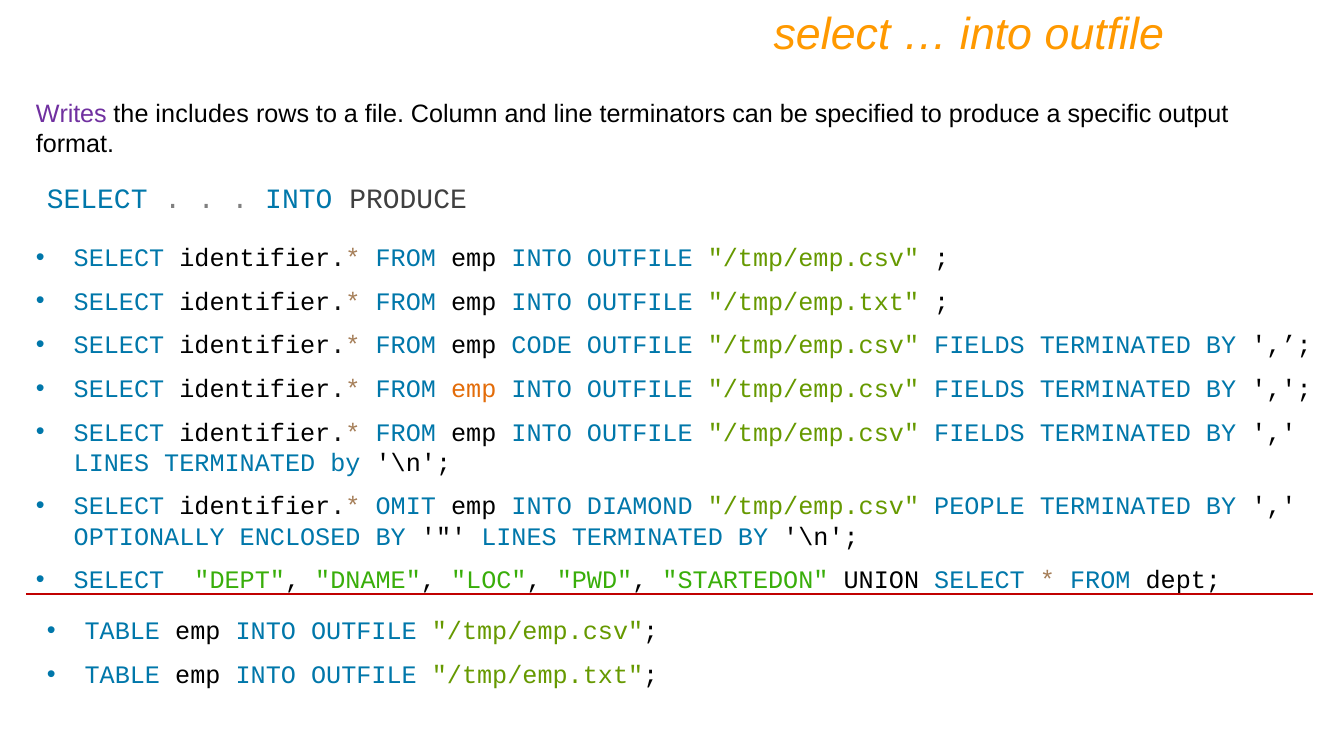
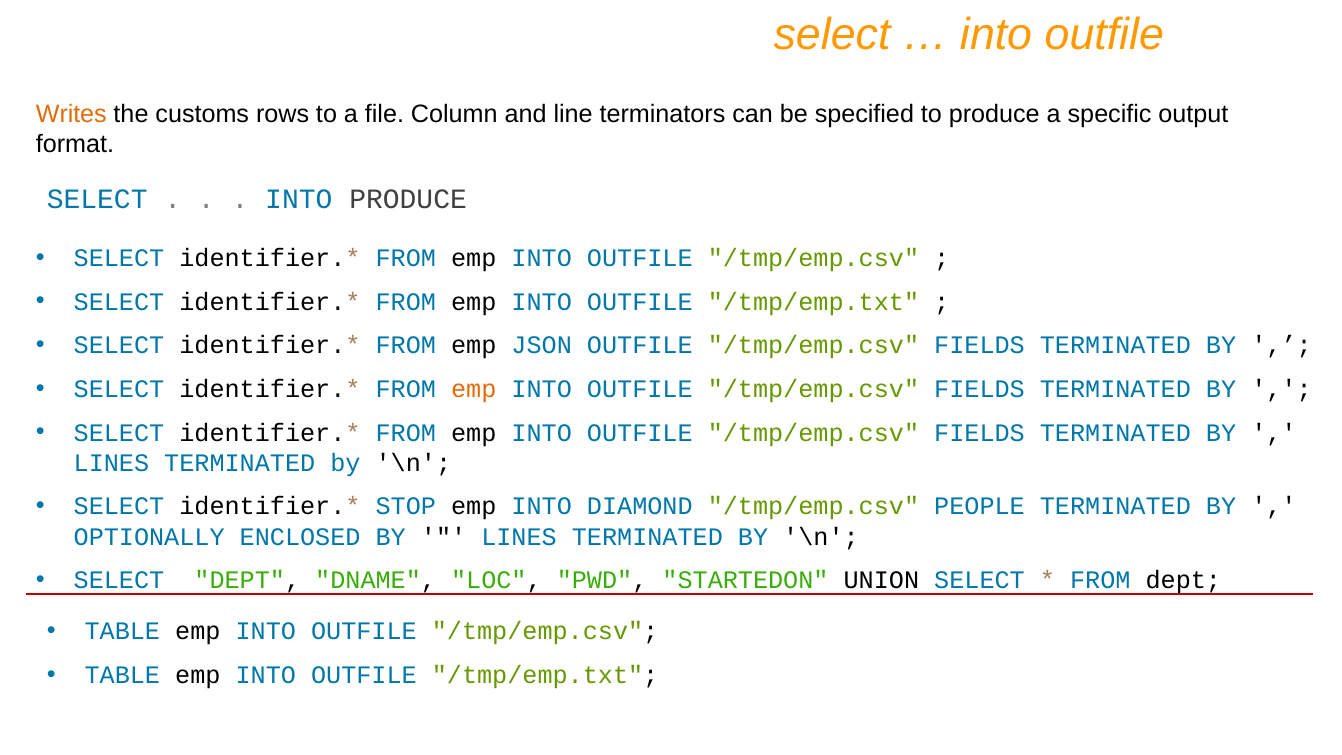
Writes colour: purple -> orange (71, 114)
includes: includes -> customs (202, 114)
CODE: CODE -> JSON (542, 346)
OMIT: OMIT -> STOP (406, 506)
